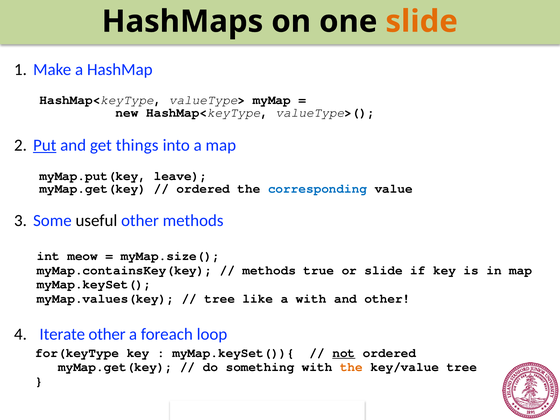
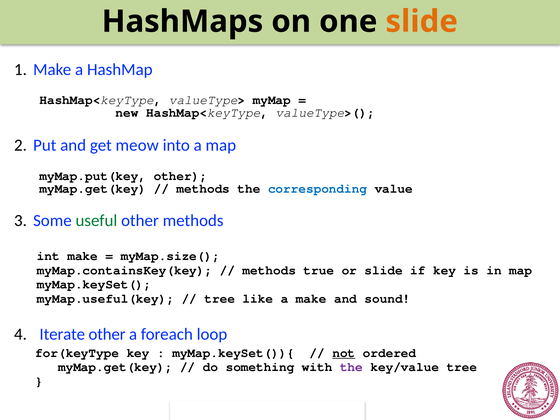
Put underline: present -> none (45, 145)
things: things -> meow (137, 145)
myMap.put(key leave: leave -> other (180, 176)
ordered: ordered -> methods (203, 189)
useful colour: black -> green (96, 221)
int meow: meow -> make (83, 256)
myMap.values(key: myMap.values(key -> myMap.useful(key (105, 299)
a with: with -> make (311, 299)
and other: other -> sound (387, 299)
the colour: orange -> purple (351, 367)
